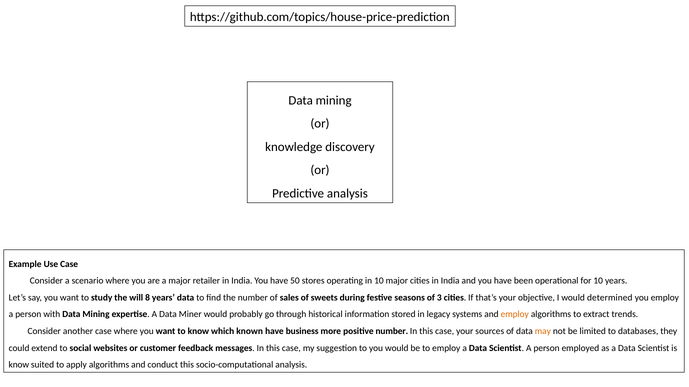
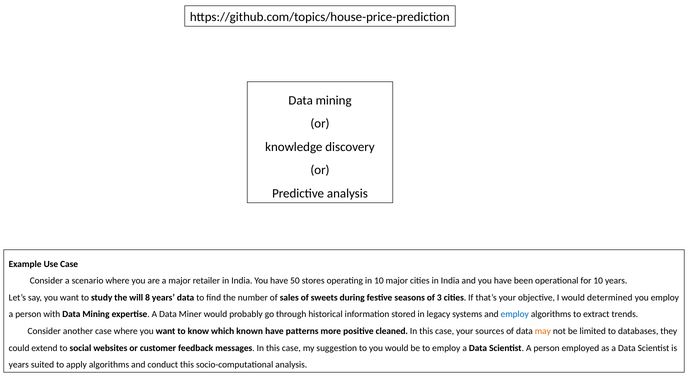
employ colour: orange -> blue (515, 315)
business: business -> patterns (302, 332)
positive number: number -> cleaned (392, 332)
know: know -> years (19, 365)
